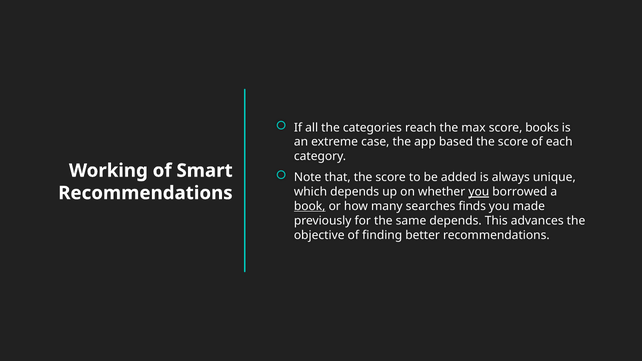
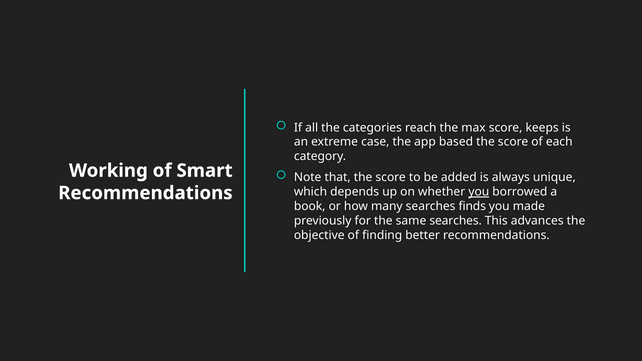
books: books -> keeps (542, 128)
book underline: present -> none (310, 206)
same depends: depends -> searches (456, 221)
